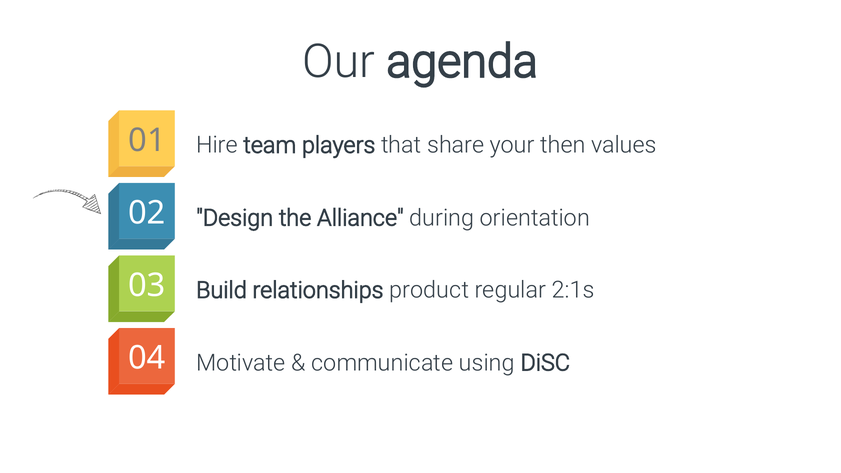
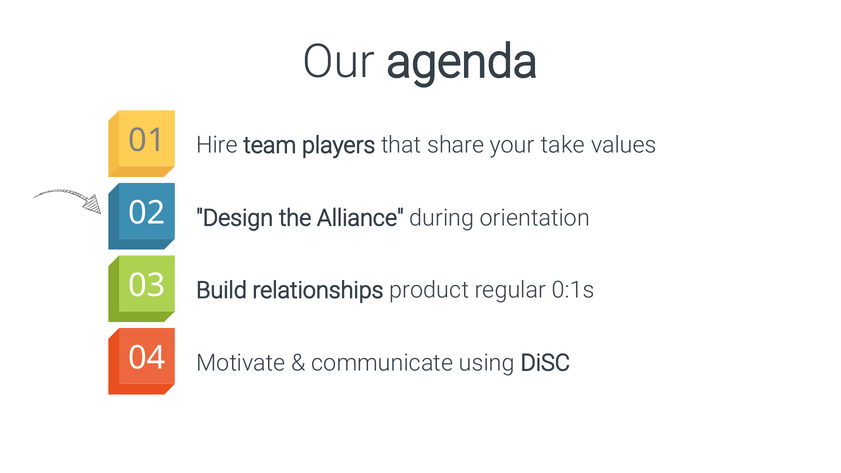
then: then -> take (563, 145)
2:1s: 2:1s -> 0:1s (573, 290)
